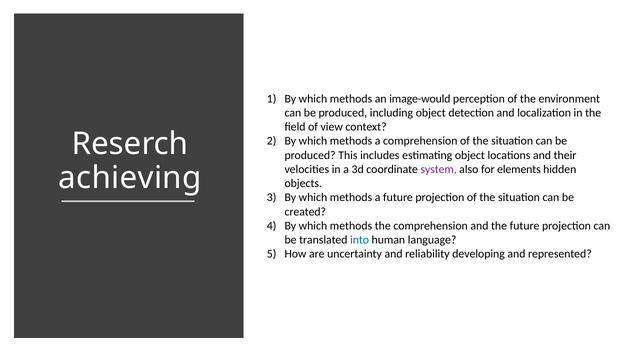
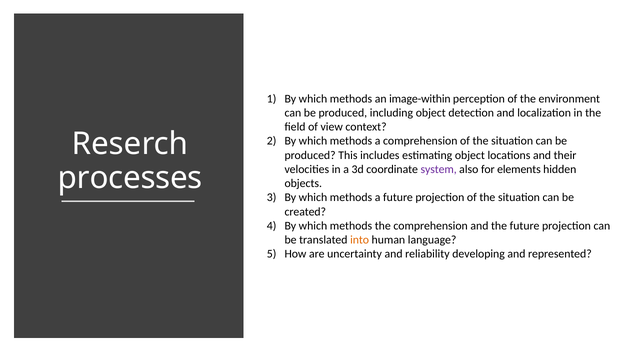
image-would: image-would -> image-within (420, 99)
achieving: achieving -> processes (130, 178)
into colour: blue -> orange (360, 240)
